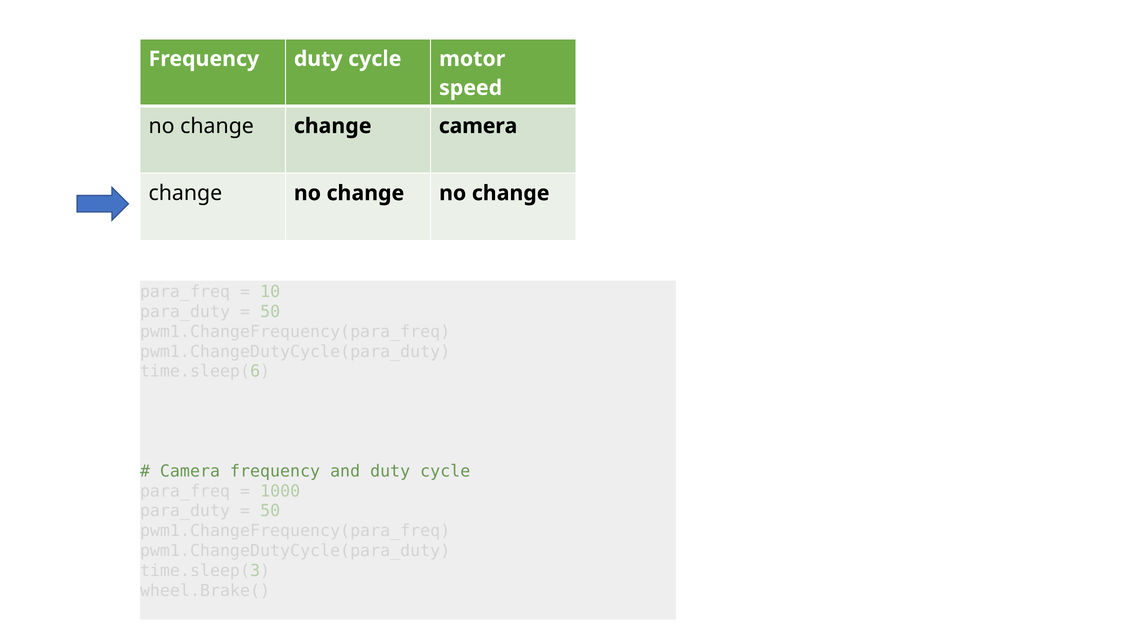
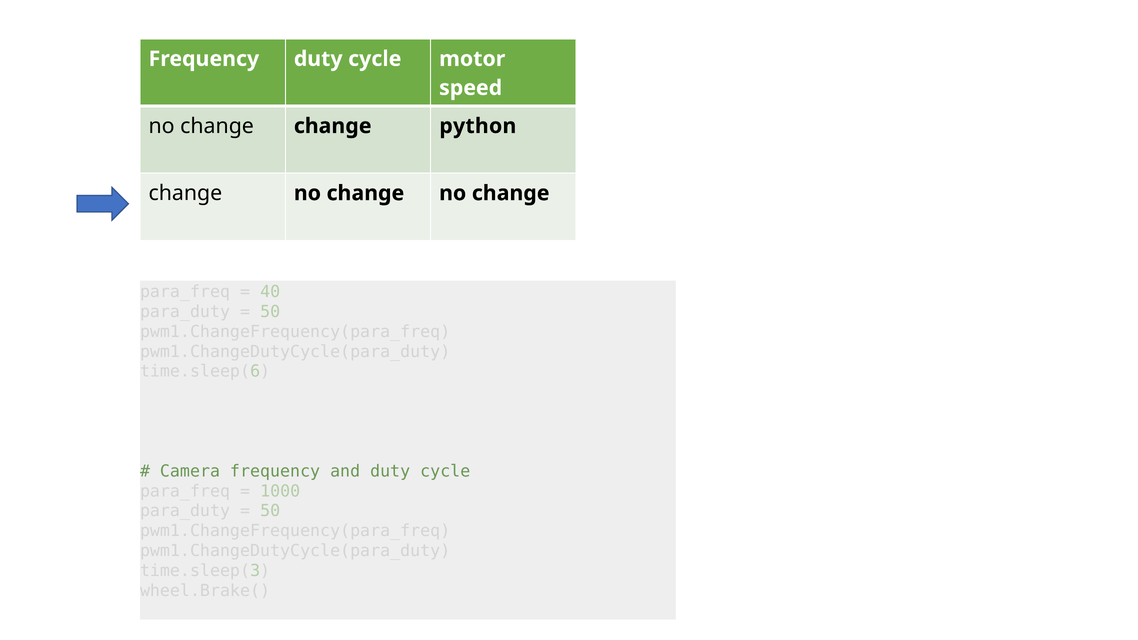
change camera: camera -> python (478, 126)
10: 10 -> 40 (270, 292)
